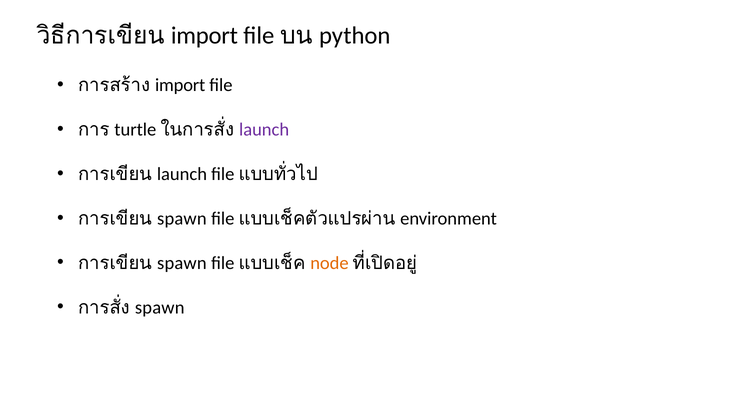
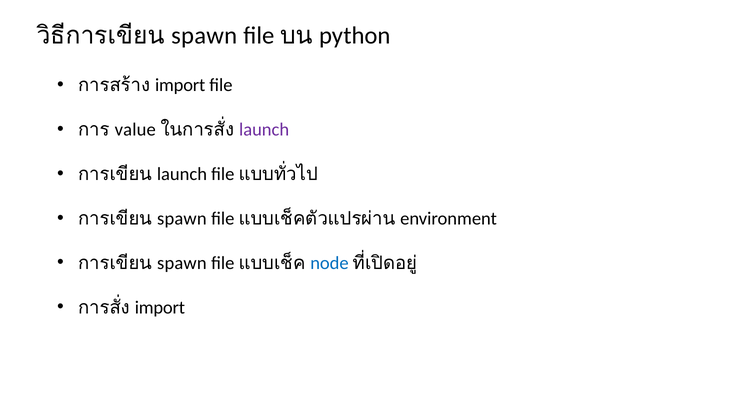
import: import -> spawn (204, 35)
turtle: turtle -> value (135, 129)
node colour: orange -> blue (329, 263)
spawn: spawn -> import (160, 307)
